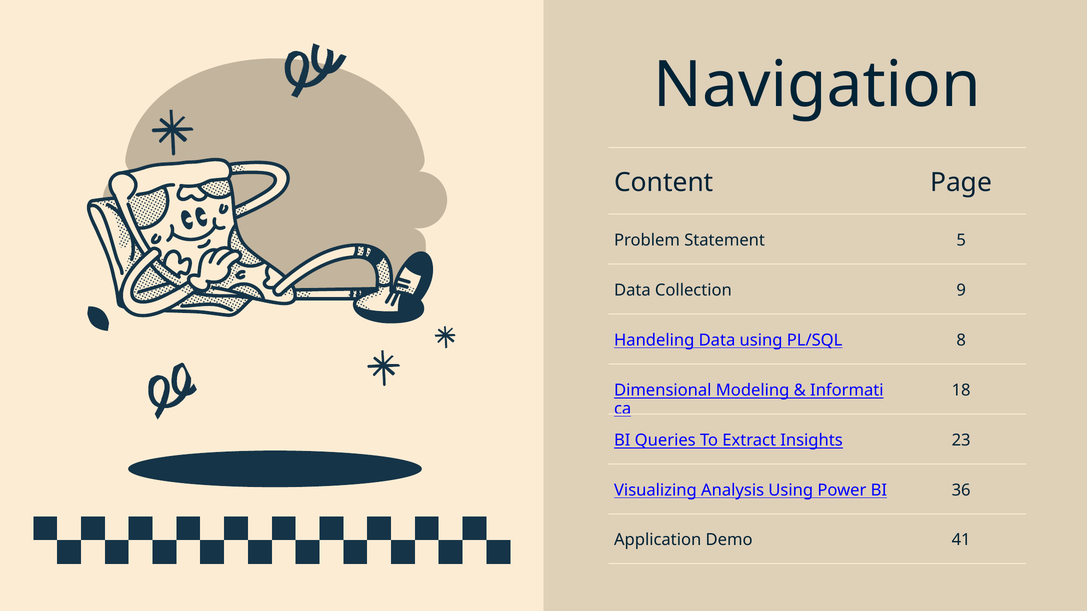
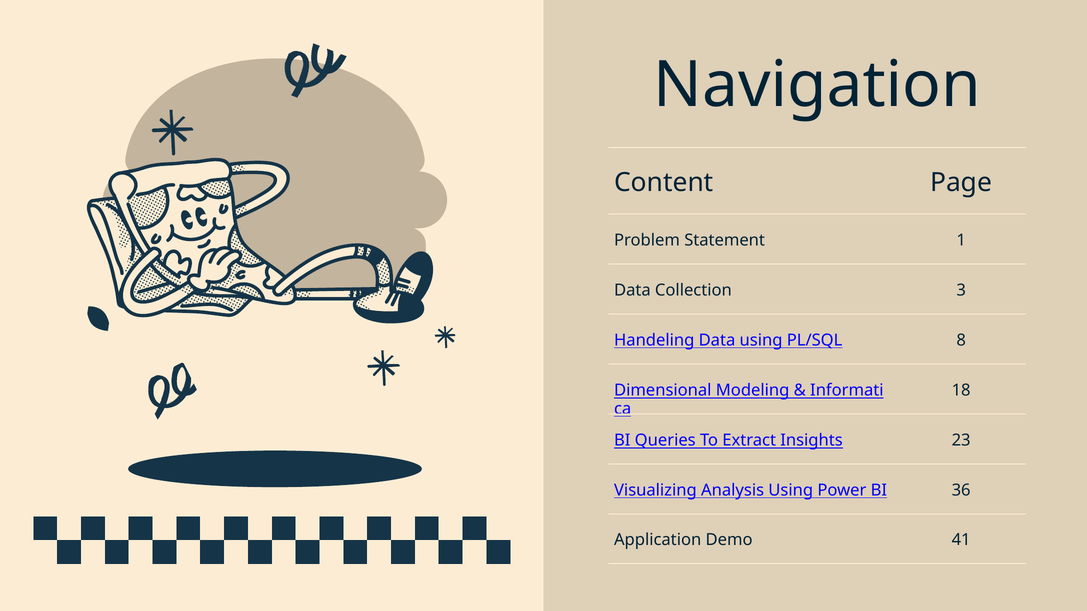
5: 5 -> 1 (961, 240)
9: 9 -> 3 (961, 290)
